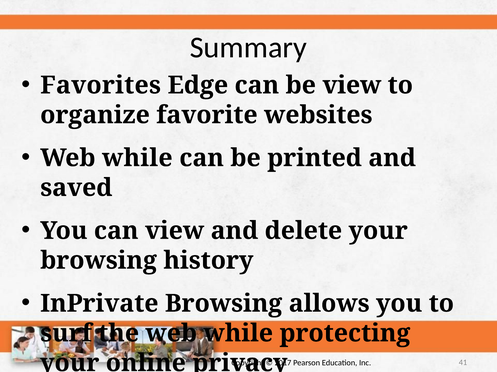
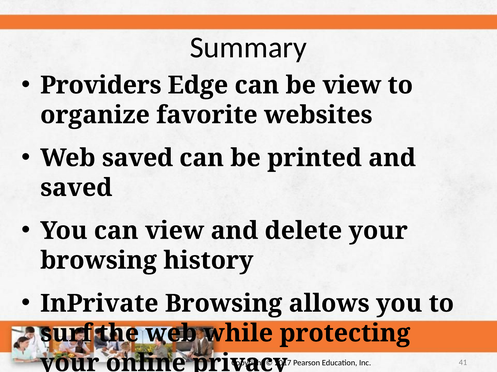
Favorites: Favorites -> Providers (101, 85)
while: while -> saved (138, 158)
